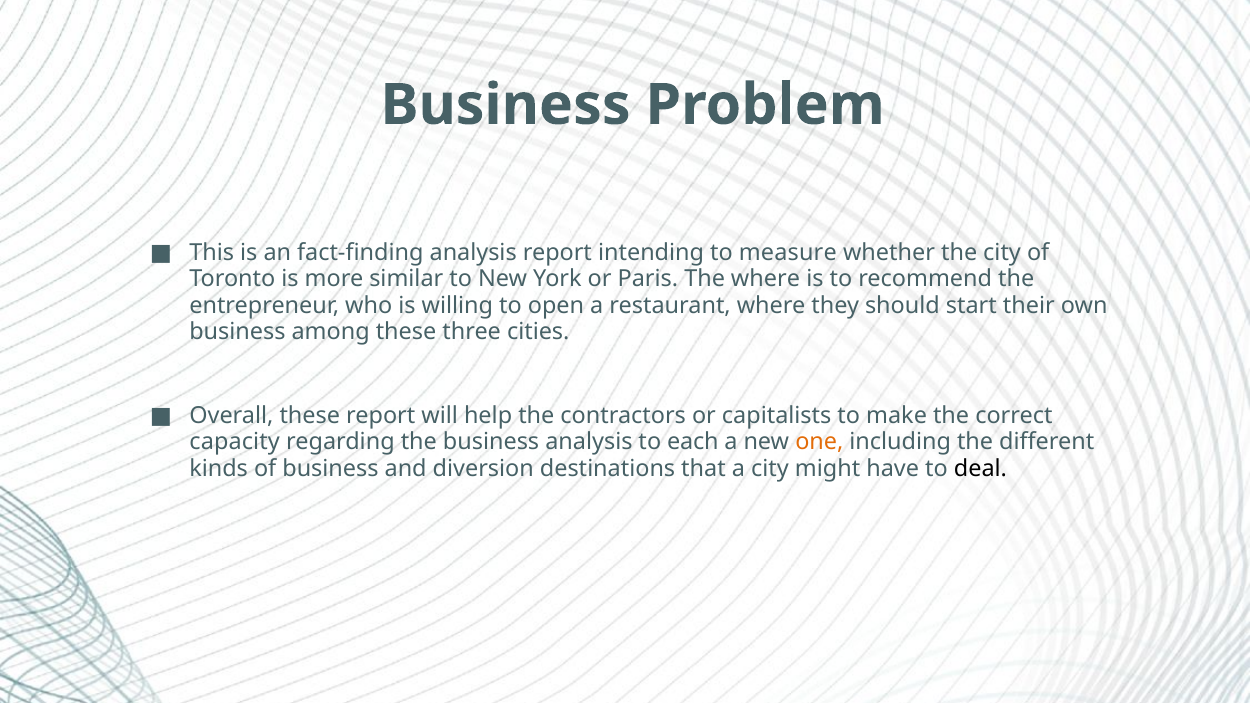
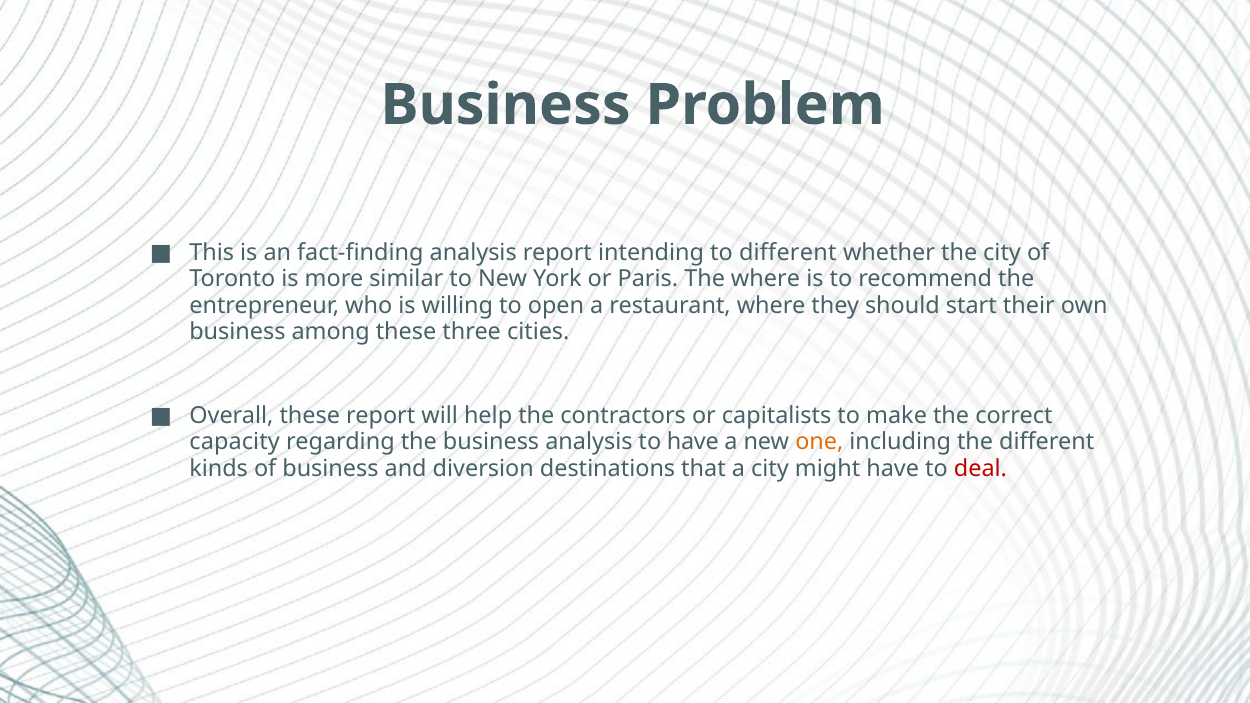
to measure: measure -> different (788, 252)
to each: each -> have (693, 442)
deal colour: black -> red (980, 469)
